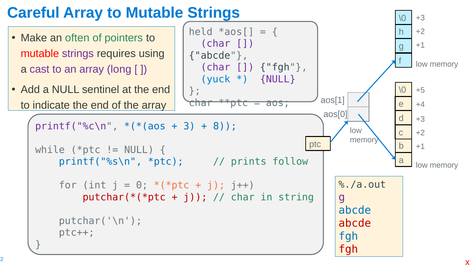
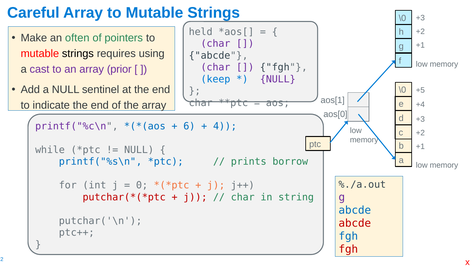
strings colour: purple -> black (78, 54)
long: long -> prior (119, 69)
yuck: yuck -> keep (216, 79)
3: 3 -> 6 (189, 126)
8: 8 -> 4 (225, 126)
follow: follow -> borrow (290, 161)
